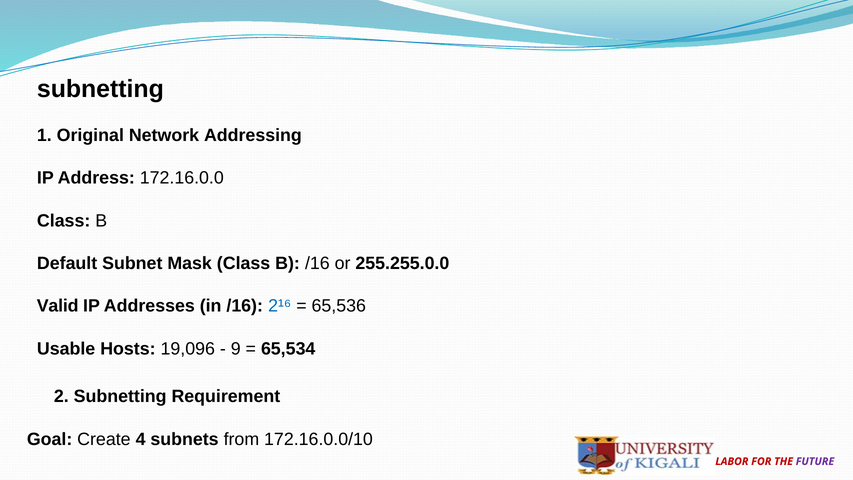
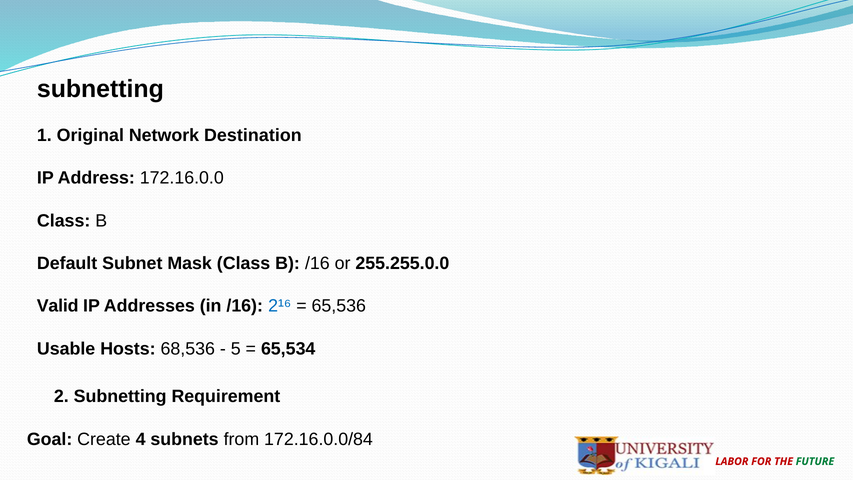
Addressing: Addressing -> Destination (253, 135)
19,096: 19,096 -> 68,536 (188, 349)
9: 9 -> 5 (236, 349)
172.16.0.0/10: 172.16.0.0/10 -> 172.16.0.0/84 (318, 439)
FUTURE colour: purple -> green (815, 461)
